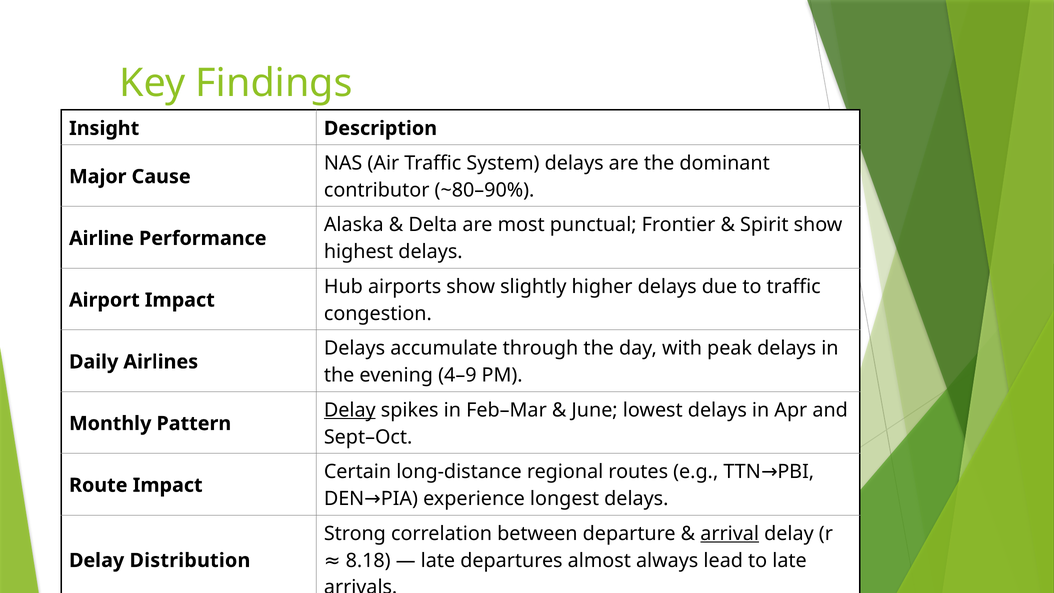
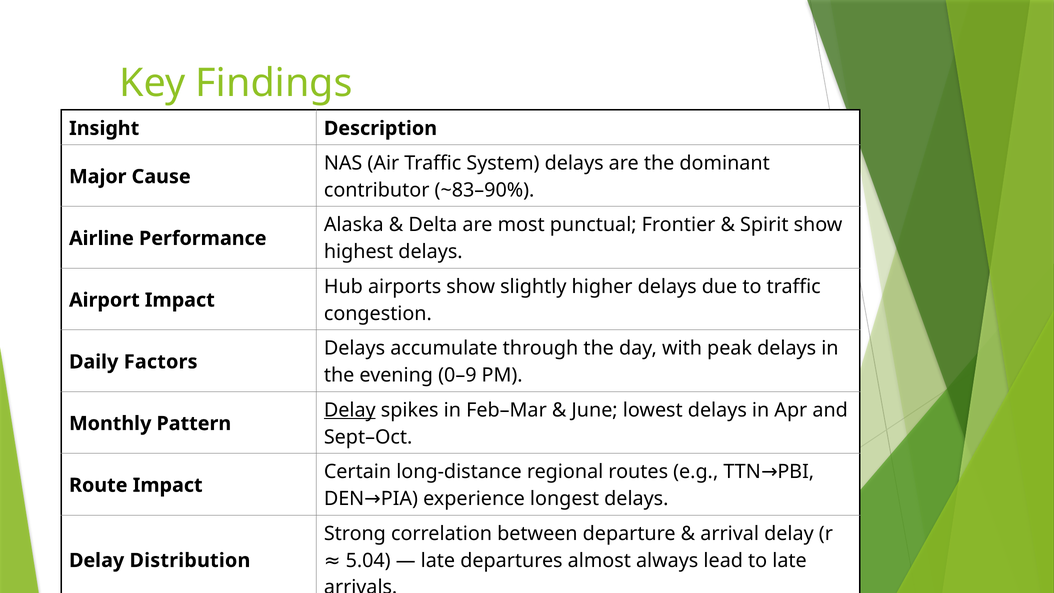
~80–90%: ~80–90% -> ~83–90% (485, 190)
Airlines: Airlines -> Factors (161, 362)
4–9: 4–9 -> 0–9 (457, 375)
arrival underline: present -> none (730, 533)
8.18: 8.18 -> 5.04 (368, 560)
